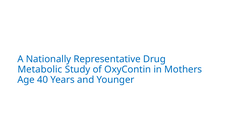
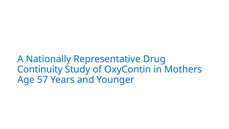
Metabolic: Metabolic -> Continuity (40, 69)
40: 40 -> 57 (43, 80)
